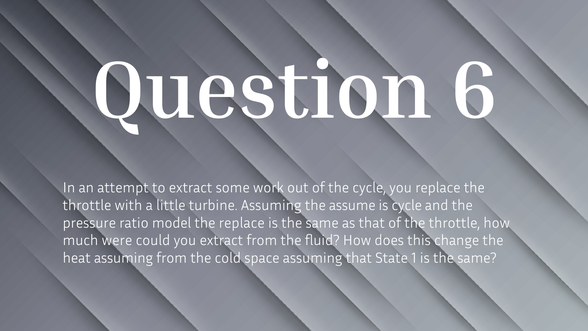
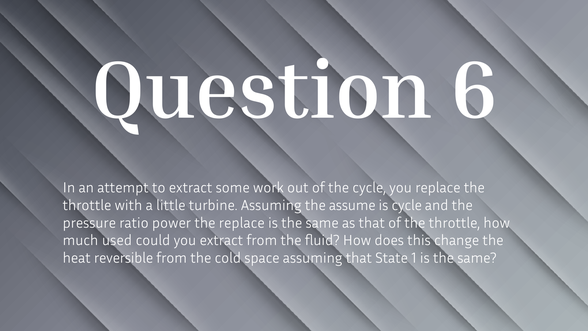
model: model -> power (172, 223)
were: were -> used (117, 240)
heat assuming: assuming -> reversible (124, 258)
